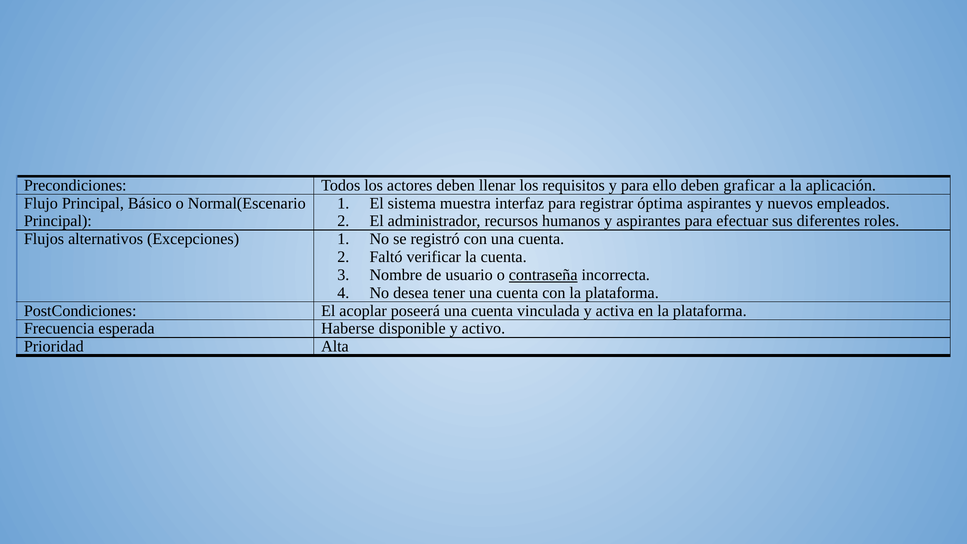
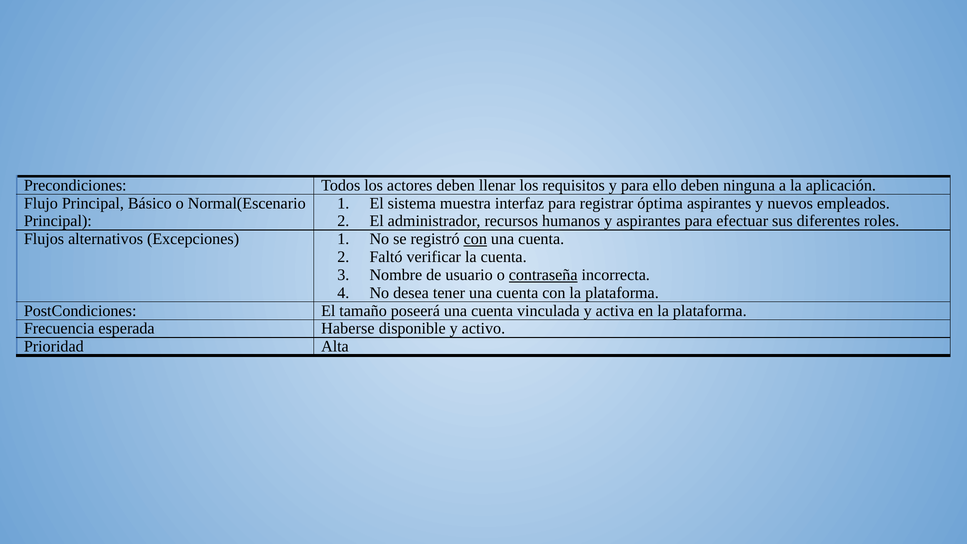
graficar: graficar -> ninguna (749, 185)
con underline: none -> present (475, 239)
acoplar: acoplar -> tamaño (363, 311)
